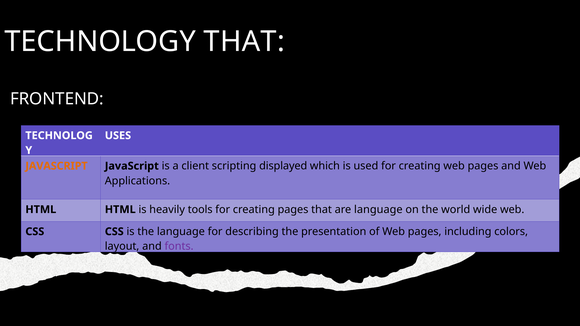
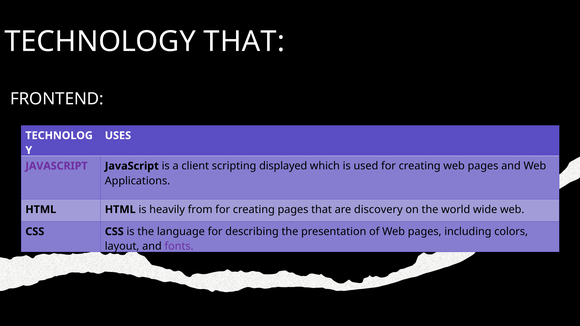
JAVASCRIPT colour: orange -> purple (56, 166)
tools: tools -> from (200, 210)
are language: language -> discovery (378, 210)
